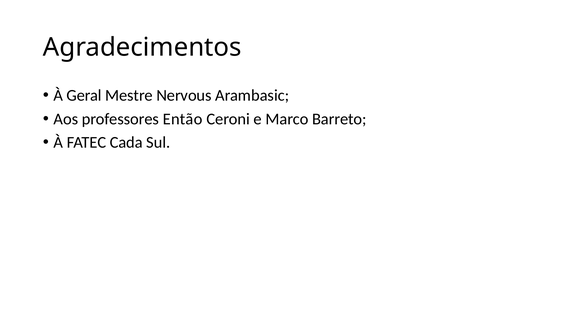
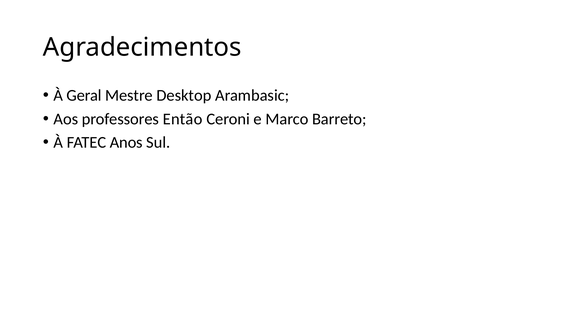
Nervous: Nervous -> Desktop (184, 95)
Cada: Cada -> Anos (126, 143)
